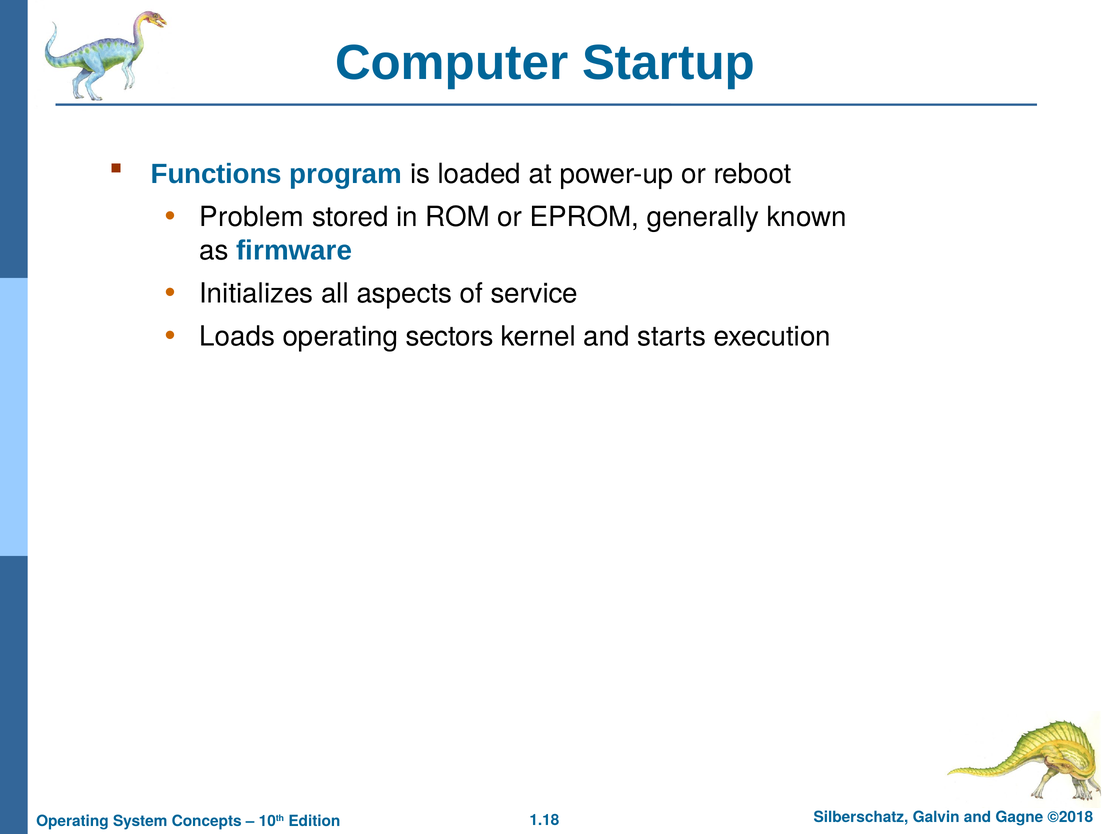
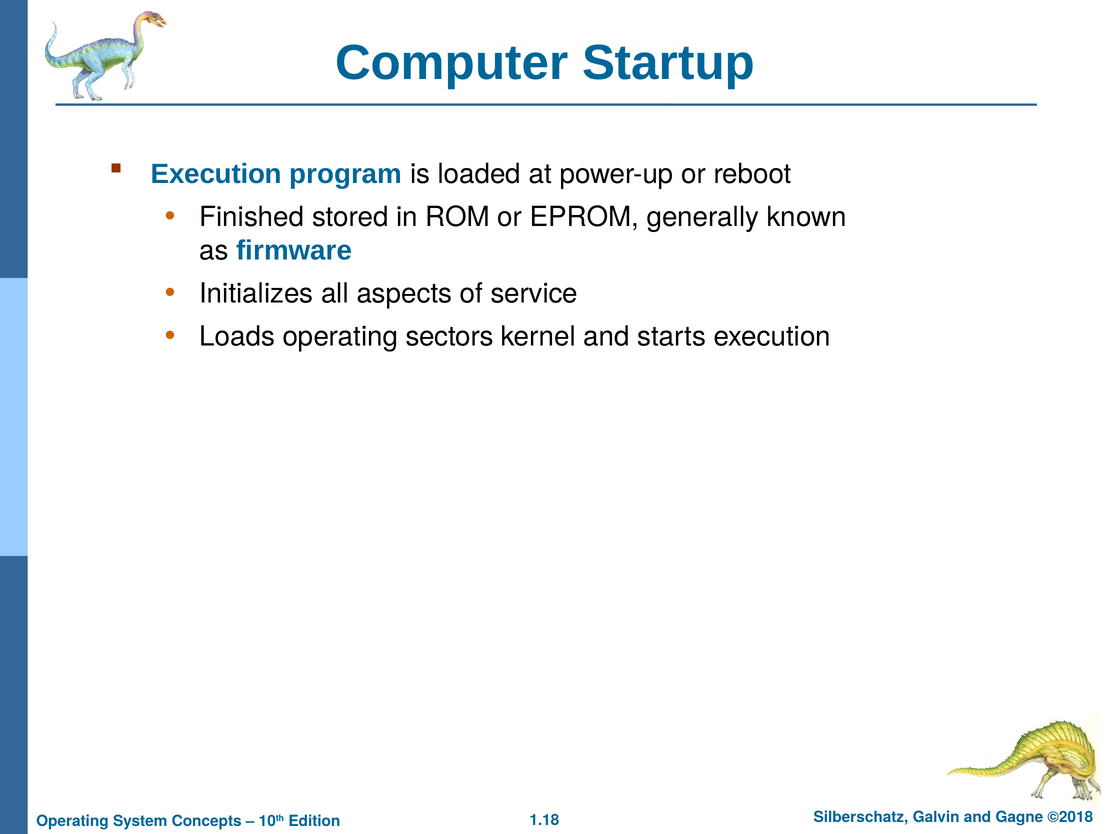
Functions: Functions -> Execution (216, 174)
Problem: Problem -> Finished (252, 217)
